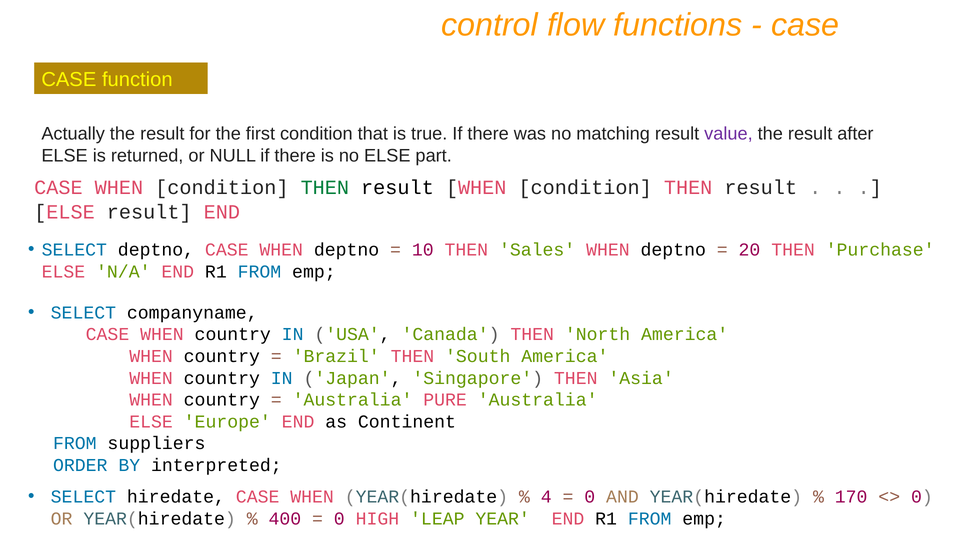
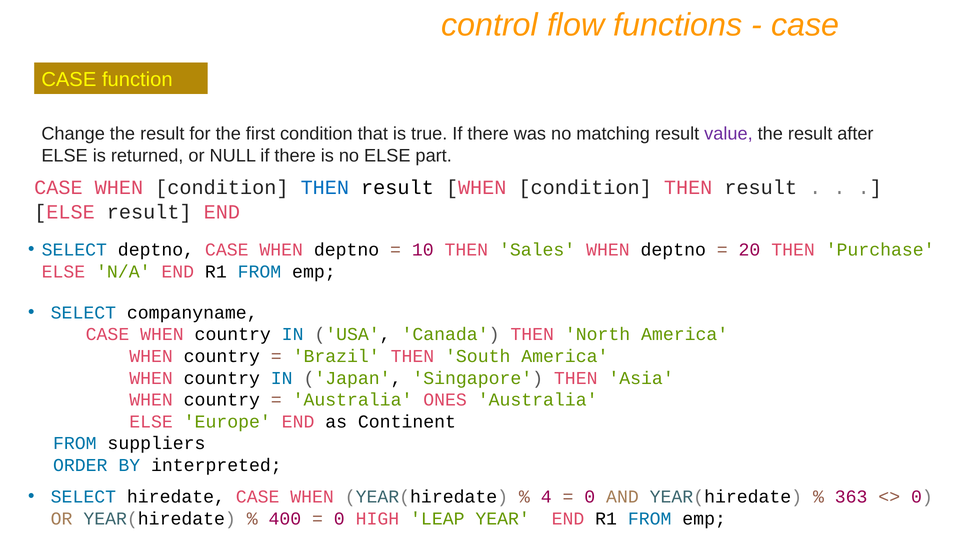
Actually: Actually -> Change (73, 134)
THEN colour: green -> blue (325, 188)
PURE: PURE -> ONES (445, 400)
170: 170 -> 363 (851, 496)
